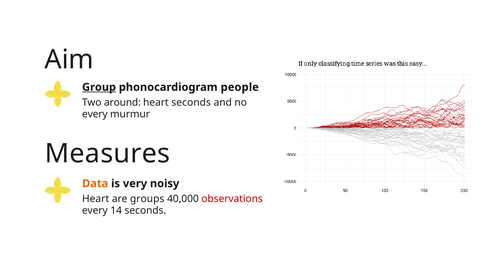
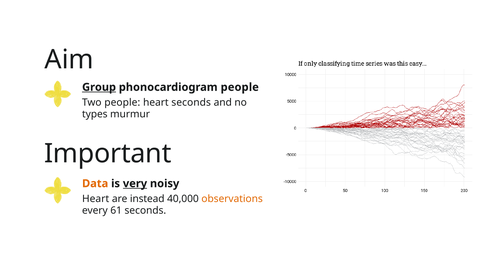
Two around: around -> people (122, 102)
every: every -> types (95, 114)
Measures: Measures -> Important (108, 154)
very underline: none -> present (135, 183)
groups: groups -> instead (147, 199)
observations colour: red -> orange (232, 199)
14: 14 -> 61 (116, 210)
